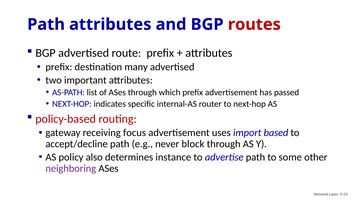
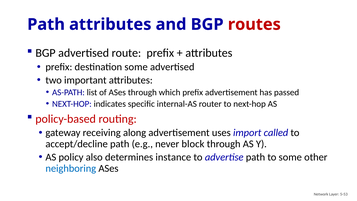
destination many: many -> some (136, 67)
focus: focus -> along (135, 133)
based: based -> called (276, 133)
neighboring colour: purple -> blue (71, 168)
